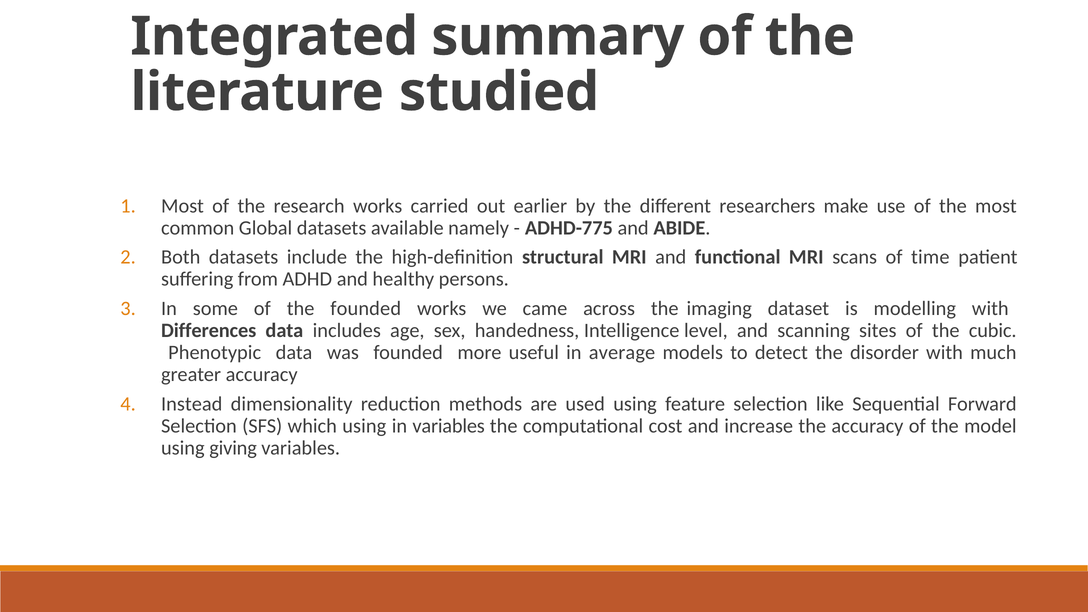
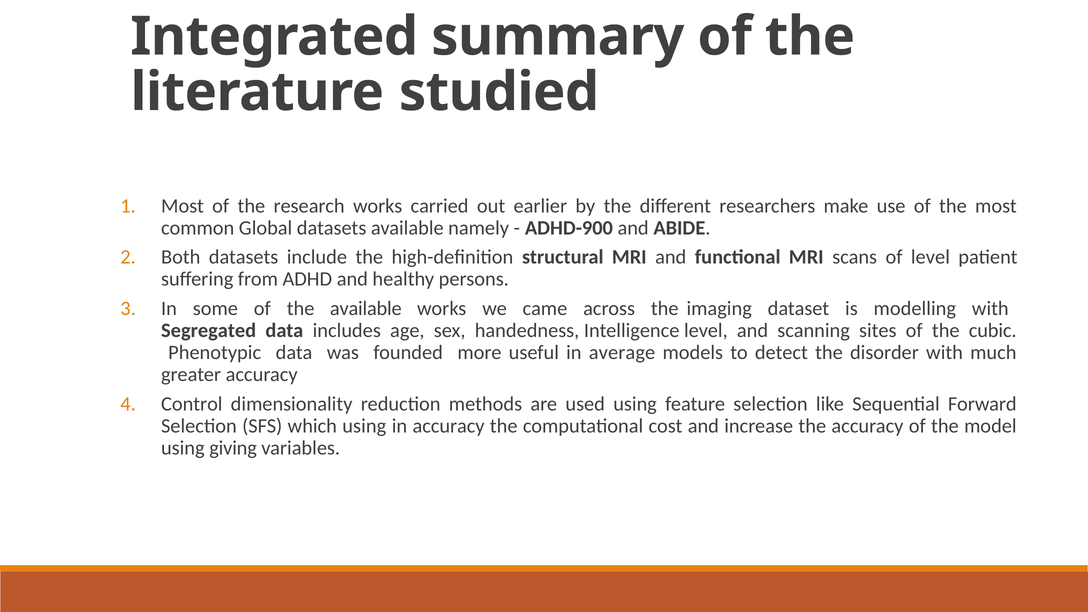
ADHD-775: ADHD-775 -> ADHD-900 (569, 228)
of time: time -> level (930, 257)
the founded: founded -> available (366, 308)
Differences: Differences -> Segregated (209, 330)
Instead: Instead -> Control (192, 404)
in variables: variables -> accuracy (449, 426)
